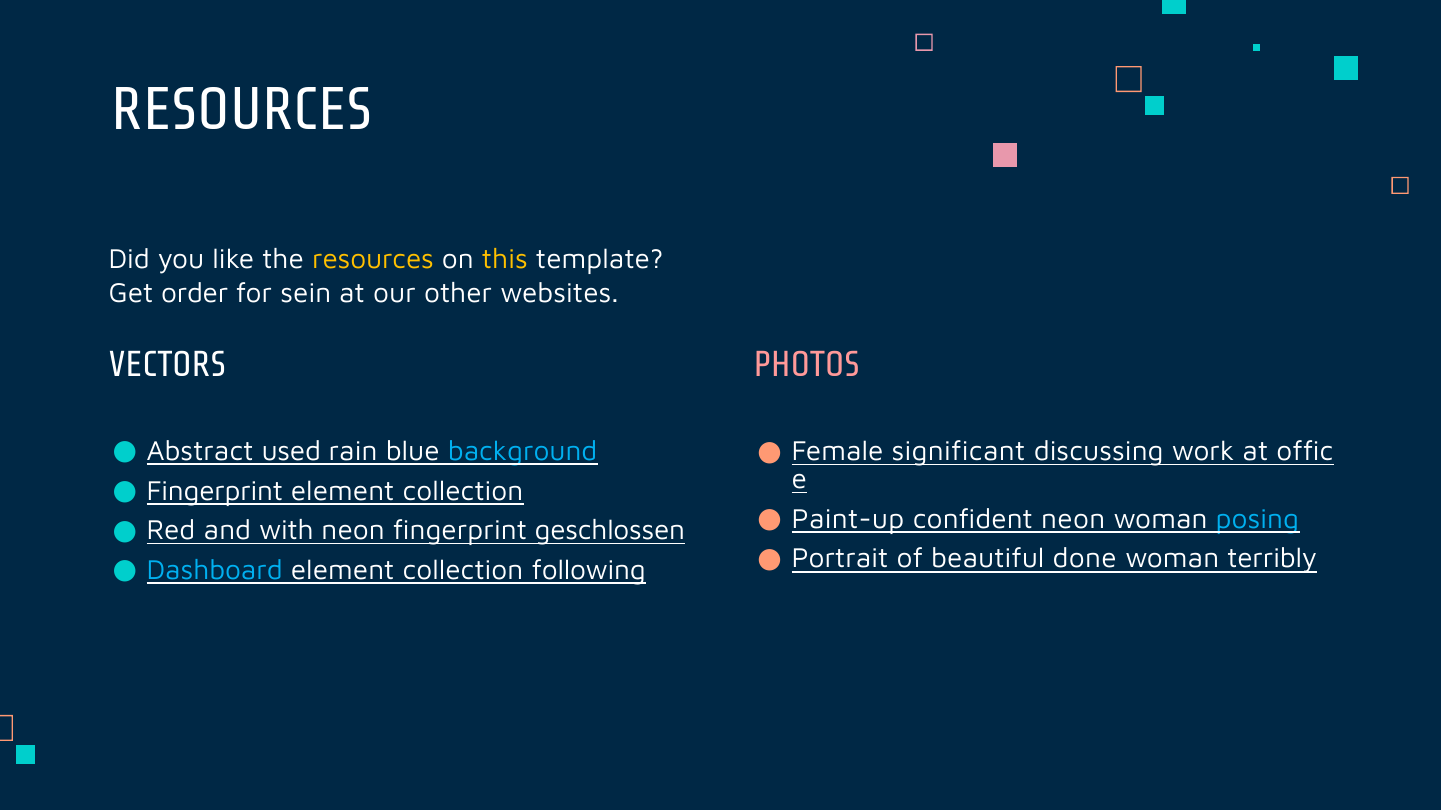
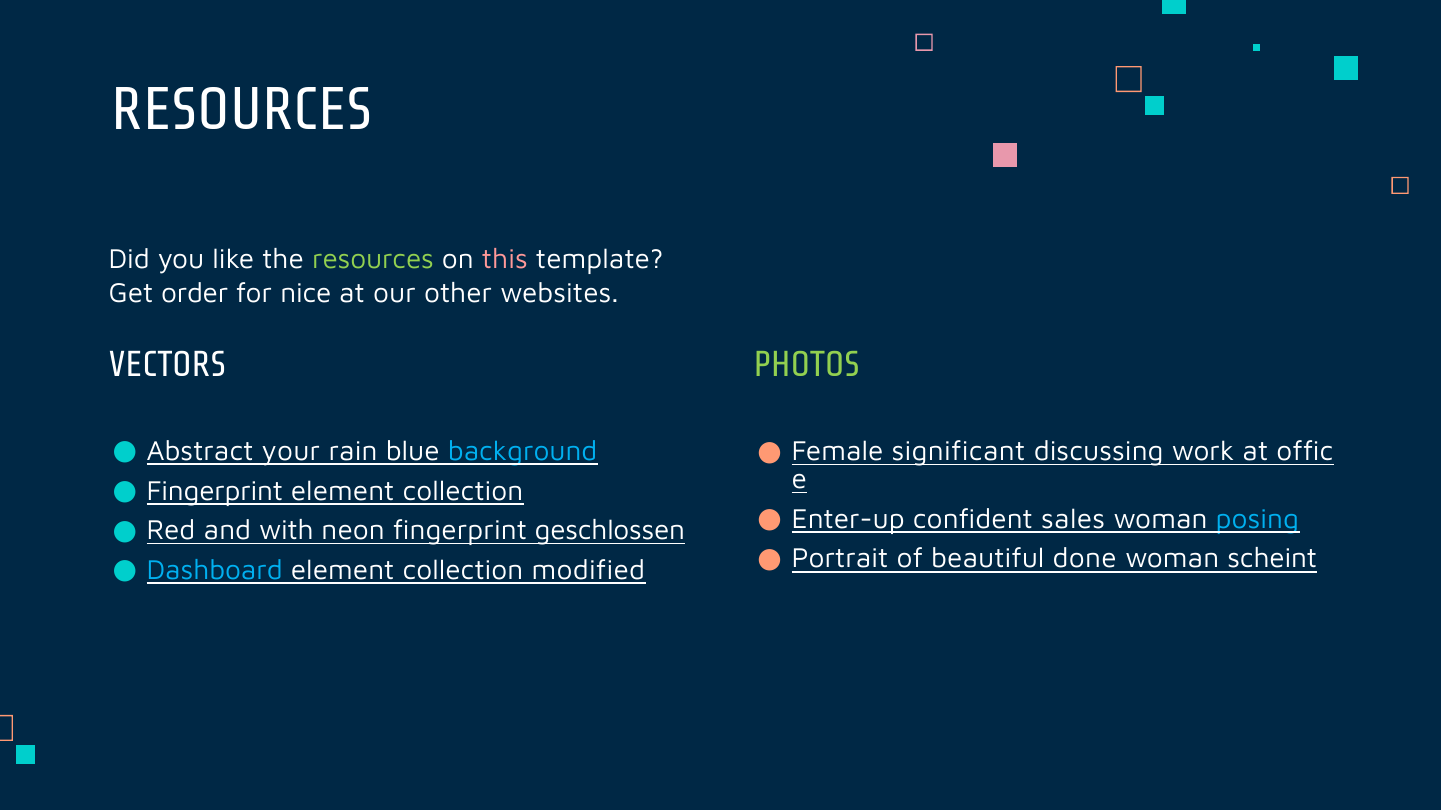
resources colour: yellow -> light green (373, 260)
this colour: yellow -> pink (505, 260)
sein: sein -> nice (306, 293)
PHOTOS colour: pink -> light green (807, 365)
used: used -> your (291, 452)
Paint-up: Paint-up -> Enter-up (848, 519)
confident neon: neon -> sales (1073, 519)
terribly: terribly -> scheint (1272, 559)
following: following -> modified (588, 570)
